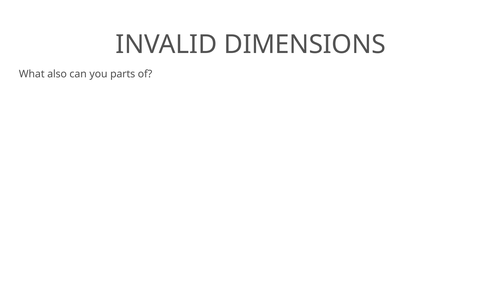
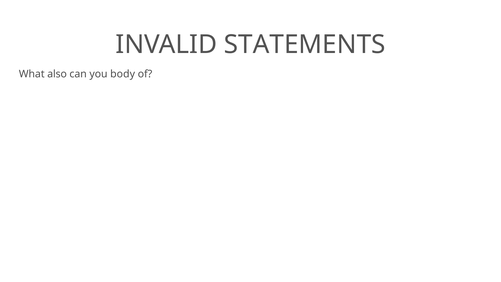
DIMENSIONS: DIMENSIONS -> STATEMENTS (305, 44)
parts: parts -> body (123, 74)
